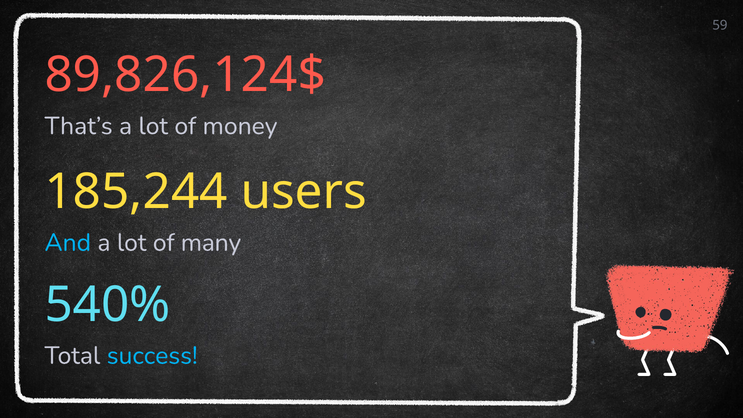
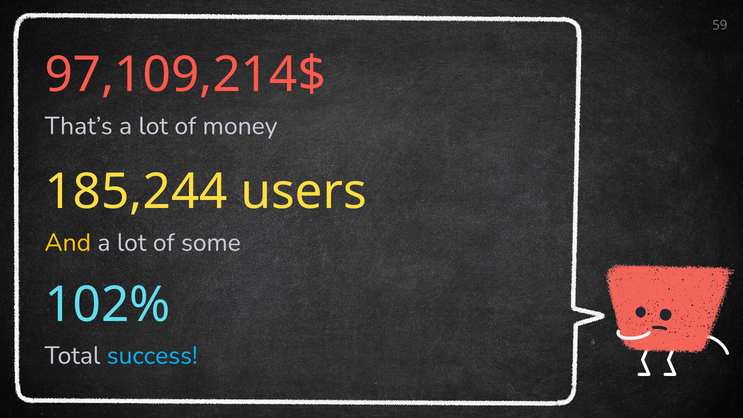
89,826,124$: 89,826,124$ -> 97,109,214$ (185, 75)
And colour: light blue -> yellow (68, 243)
many: many -> some (211, 243)
540%: 540% -> 102% (108, 305)
